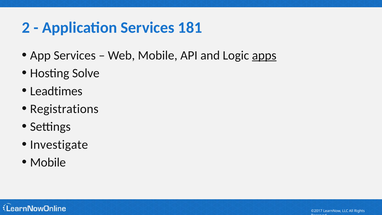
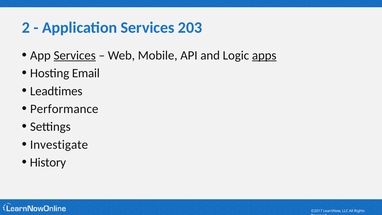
181: 181 -> 203 (190, 28)
Services underline: none -> present (75, 55)
Solve: Solve -> Email (86, 73)
Registrations: Registrations -> Performance (64, 109)
Mobile: Mobile -> History (48, 162)
